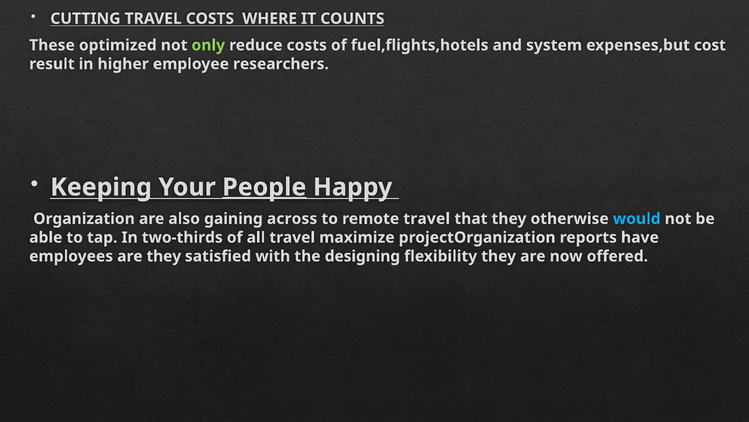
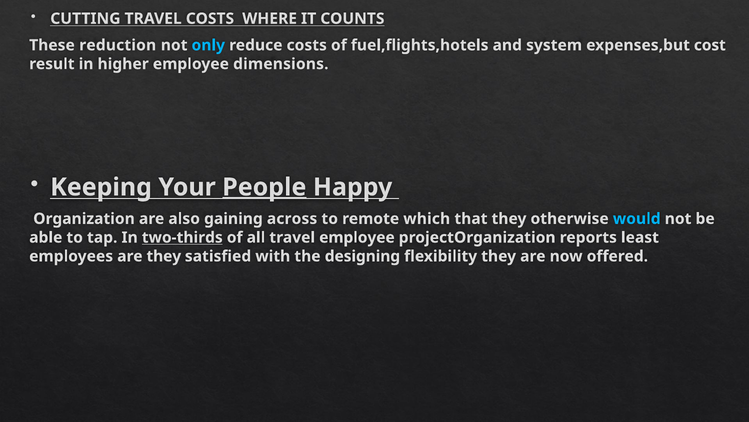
optimized: optimized -> reduction (118, 45)
only colour: light green -> light blue (208, 45)
researchers: researchers -> dimensions (281, 64)
remote travel: travel -> which (427, 218)
two-thirds underline: none -> present (182, 237)
travel maximize: maximize -> employee (357, 237)
have: have -> least (640, 237)
